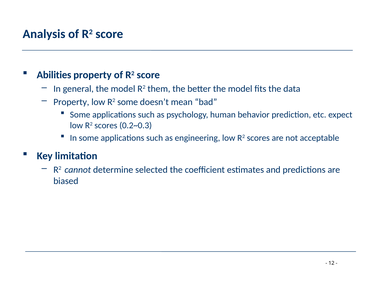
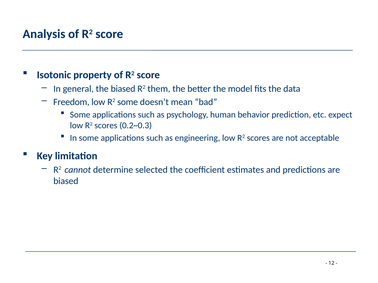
Abilities: Abilities -> Isotonic (54, 75)
general the model: model -> biased (123, 89)
Property: Property -> Freedom (71, 102)
